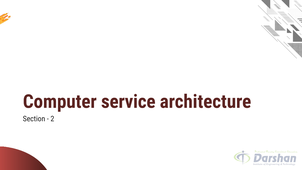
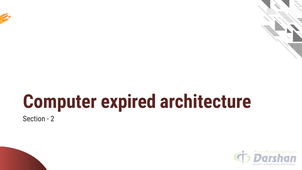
service: service -> expired (128, 102)
